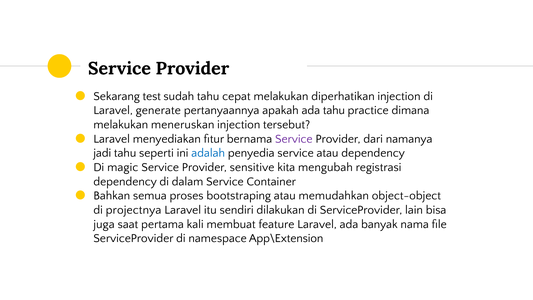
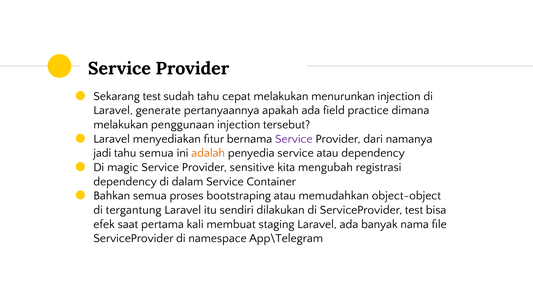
diperhatikan: diperhatikan -> menurunkan (343, 96)
ada tahu: tahu -> field (334, 110)
meneruskan: meneruskan -> penggunaan (183, 125)
tahu seperti: seperti -> semua (156, 153)
adalah colour: blue -> orange (208, 153)
projectnya: projectnya -> tergantung (134, 210)
ServiceProvider lain: lain -> test (414, 210)
juga: juga -> efek (104, 224)
feature: feature -> staging (276, 224)
App\Extension: App\Extension -> App\Telegram (286, 238)
